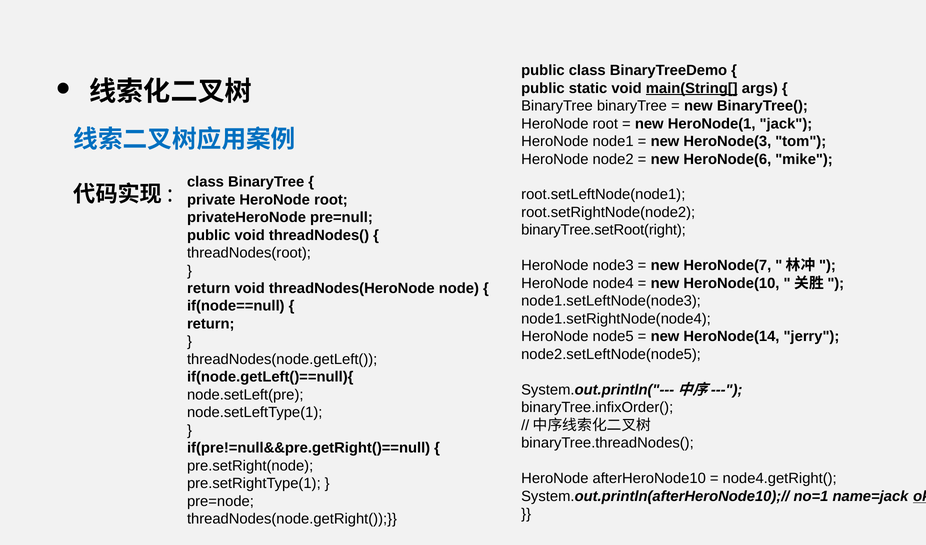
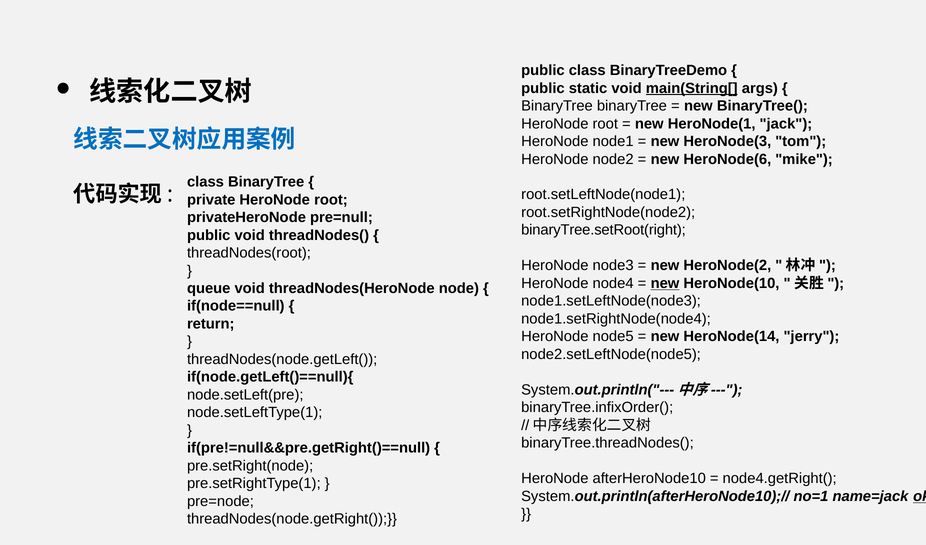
HeroNode(7: HeroNode(7 -> HeroNode(2 (727, 266)
new underline: none -> present (665, 283)
return: return -> queue (209, 288)
